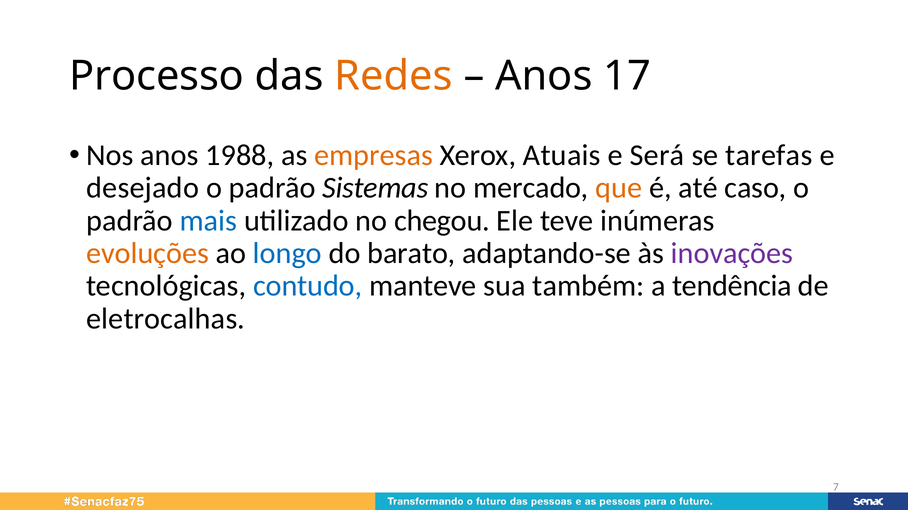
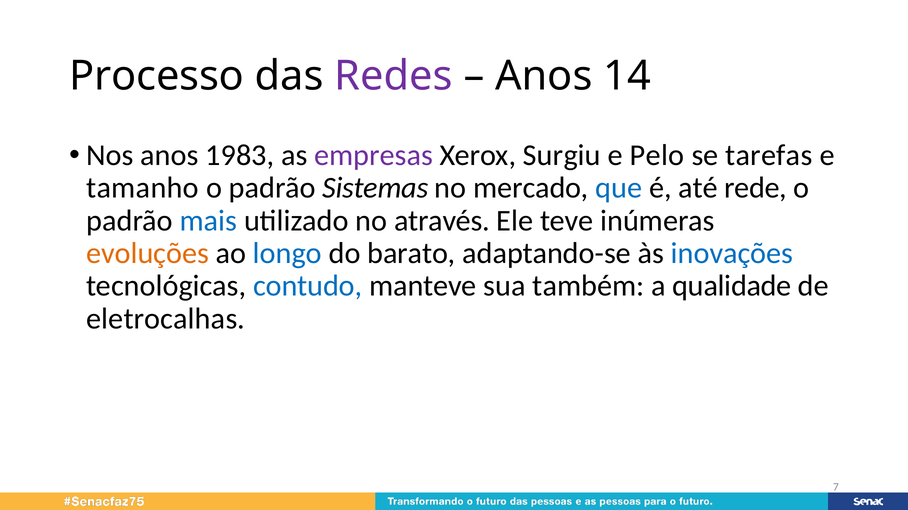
Redes colour: orange -> purple (394, 76)
17: 17 -> 14 (627, 76)
1988: 1988 -> 1983 (240, 156)
empresas colour: orange -> purple (374, 156)
Atuais: Atuais -> Surgiu (562, 156)
Será: Será -> Pelo (657, 156)
desejado: desejado -> tamanho (143, 188)
que colour: orange -> blue (619, 188)
caso: caso -> rede (755, 188)
chegou: chegou -> através (442, 221)
inovações colour: purple -> blue (732, 254)
tendência: tendência -> qualidade (732, 286)
